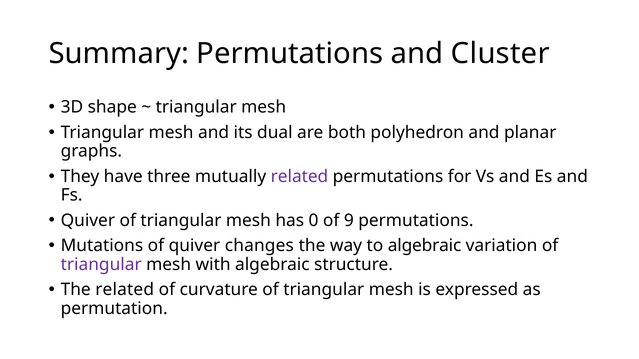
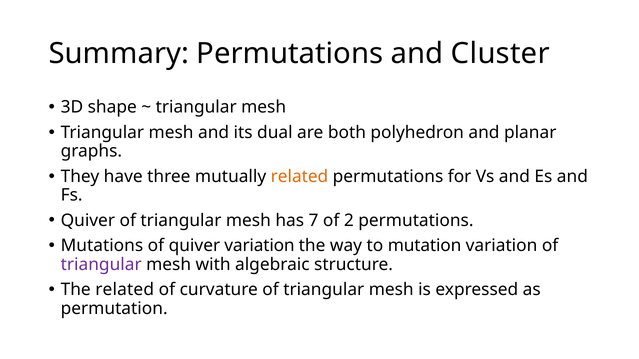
related colour: purple -> orange (299, 177)
0: 0 -> 7 (314, 221)
9: 9 -> 2 (349, 221)
quiver changes: changes -> variation (260, 246)
to algebraic: algebraic -> mutation (425, 246)
